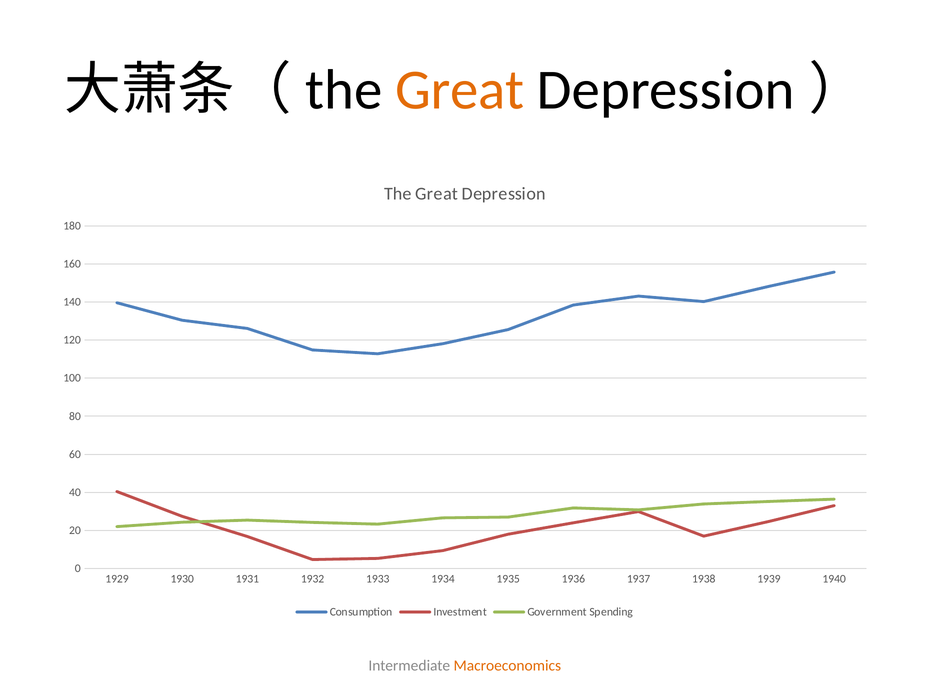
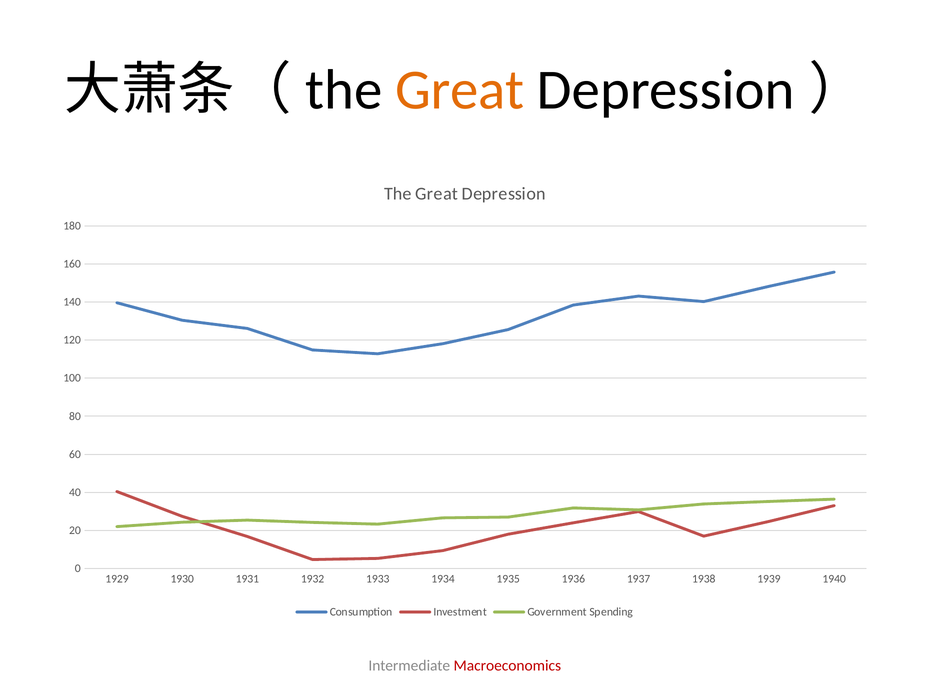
Macroeconomics colour: orange -> red (507, 666)
